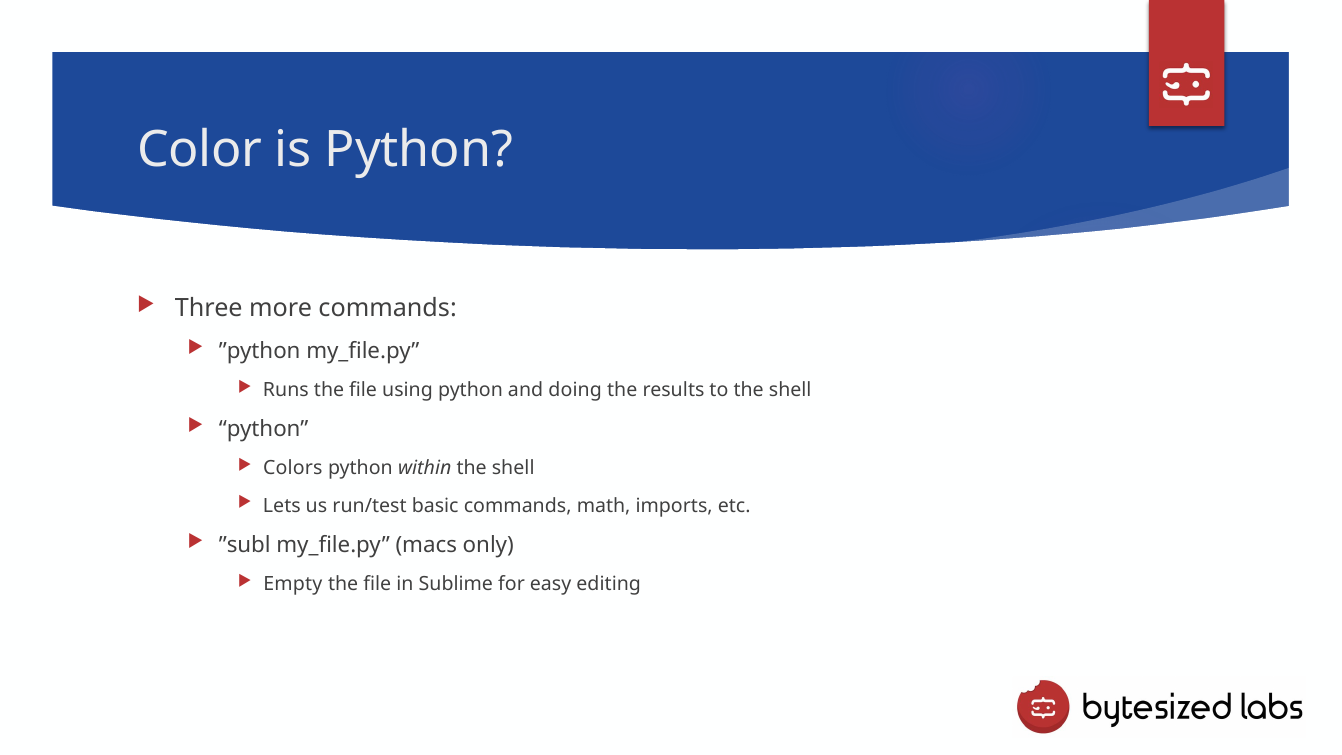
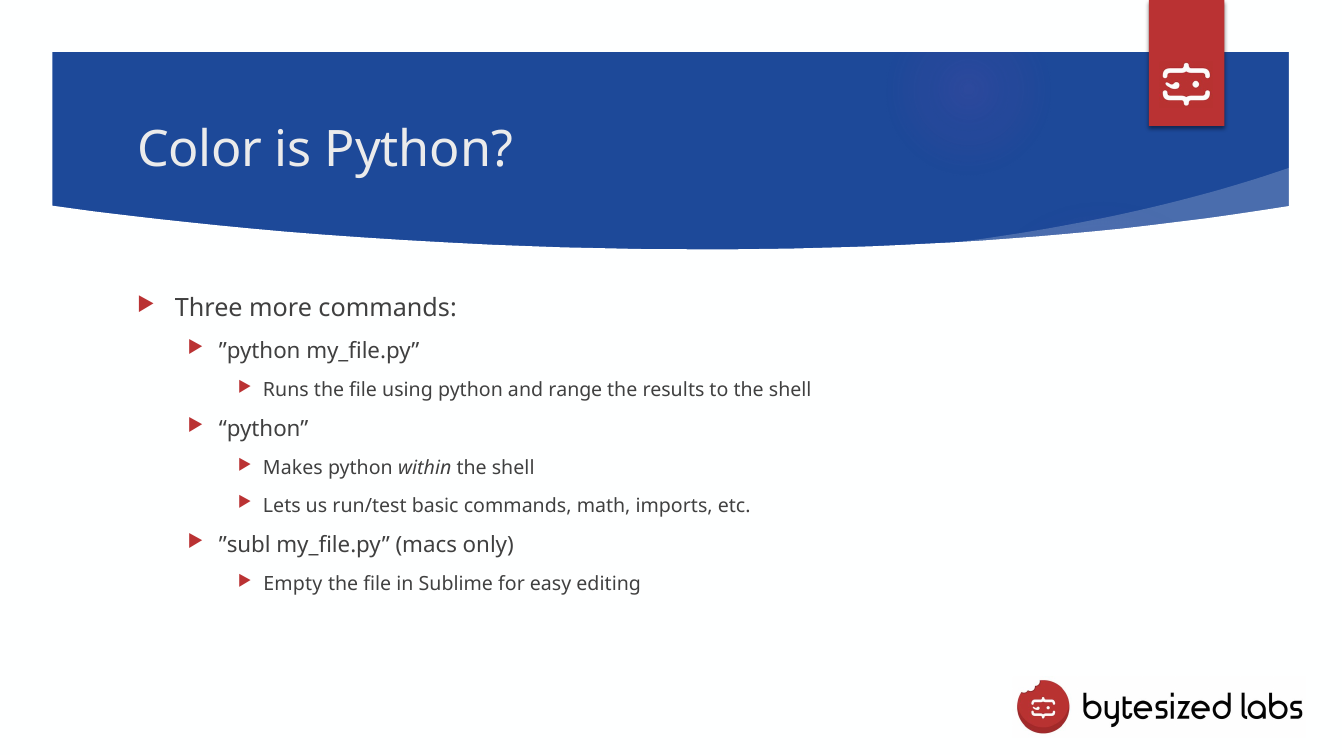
doing: doing -> range (575, 390)
Colors: Colors -> Makes (293, 468)
